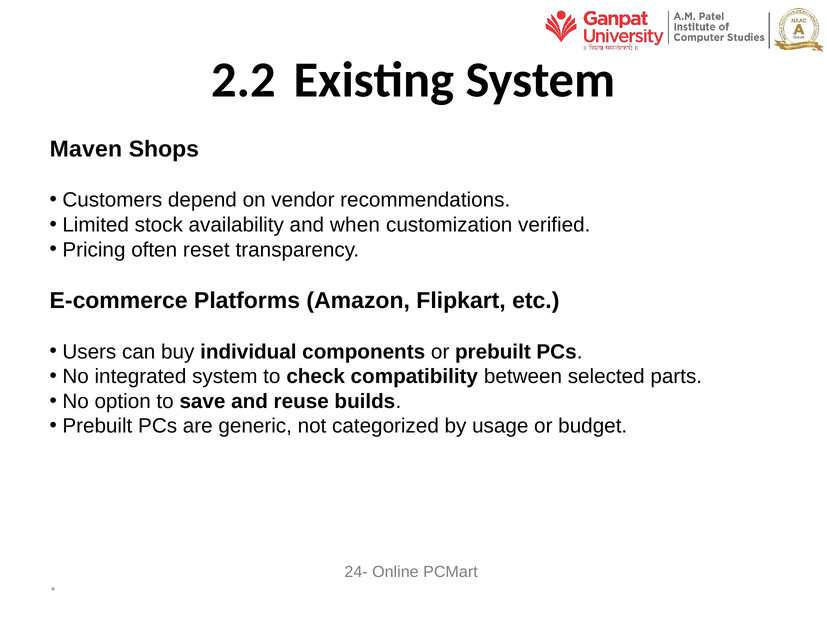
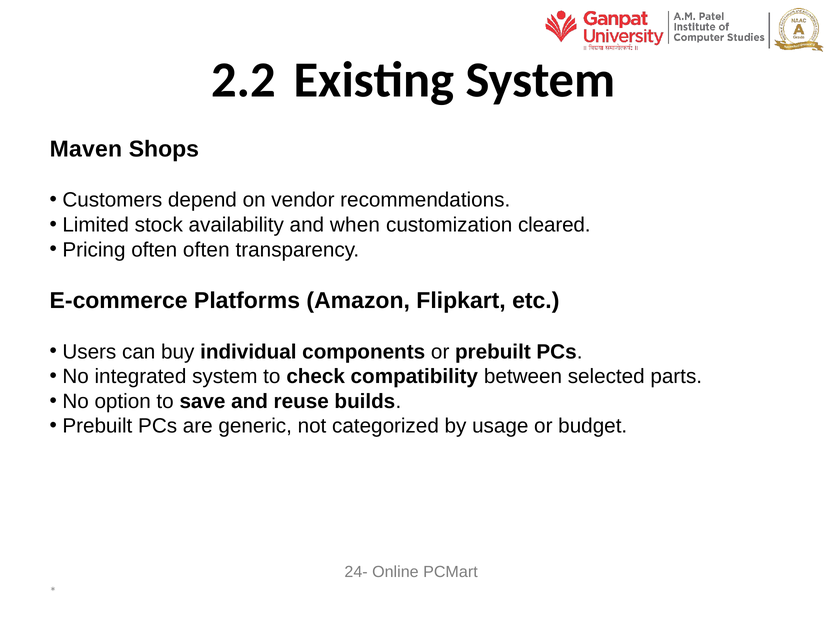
verified: verified -> cleared (554, 225)
often reset: reset -> often (206, 250)
